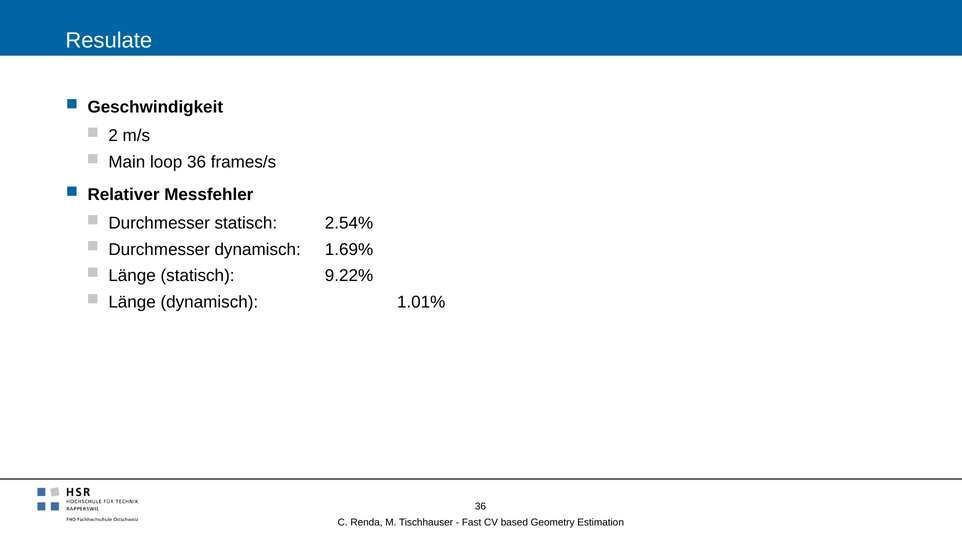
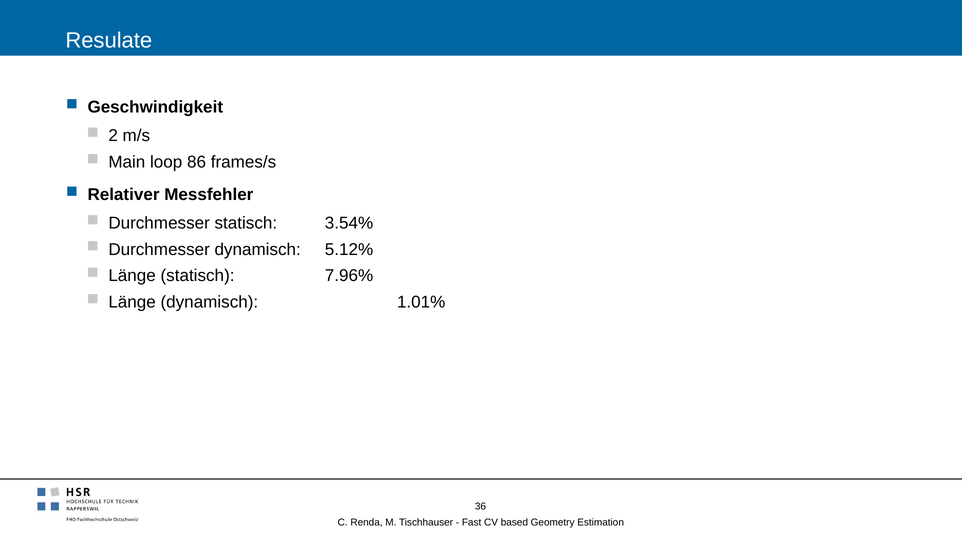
loop 36: 36 -> 86 (197, 162)
2.54%: 2.54% -> 3.54% (349, 223)
1.69%: 1.69% -> 5.12% (349, 249)
9.22%: 9.22% -> 7.96% (349, 276)
